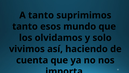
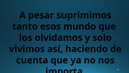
A tanto: tanto -> pesar (41, 15)
